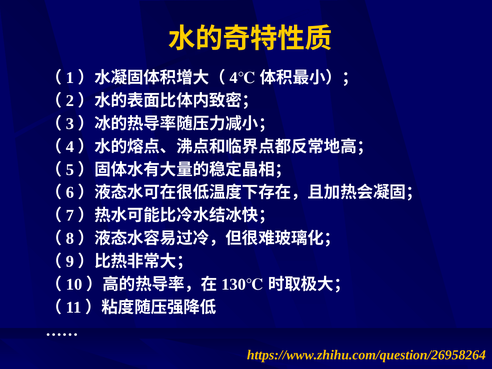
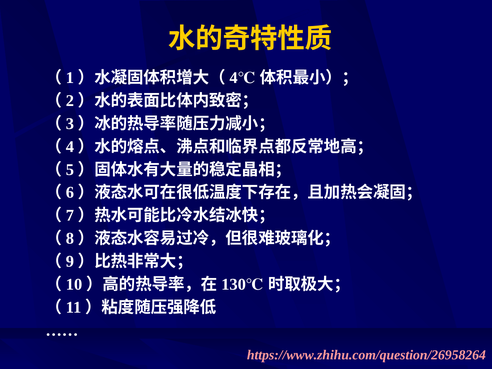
https://www.zhihu.com/question/26958264 colour: yellow -> pink (366, 355)
